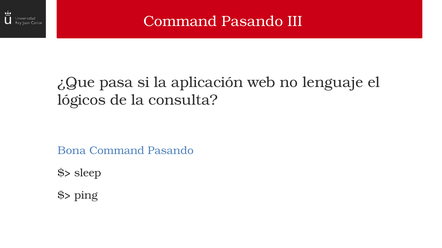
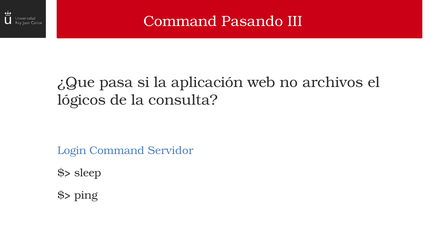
lenguaje: lenguaje -> archivos (333, 82)
Bona: Bona -> Login (72, 151)
Pasando: Pasando -> Servidor (171, 151)
